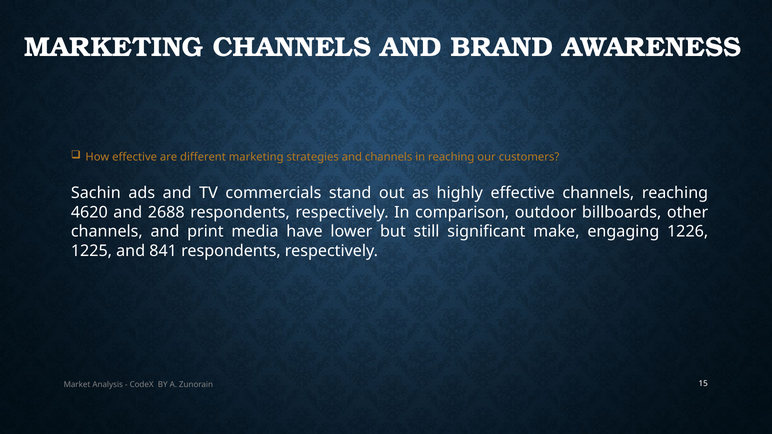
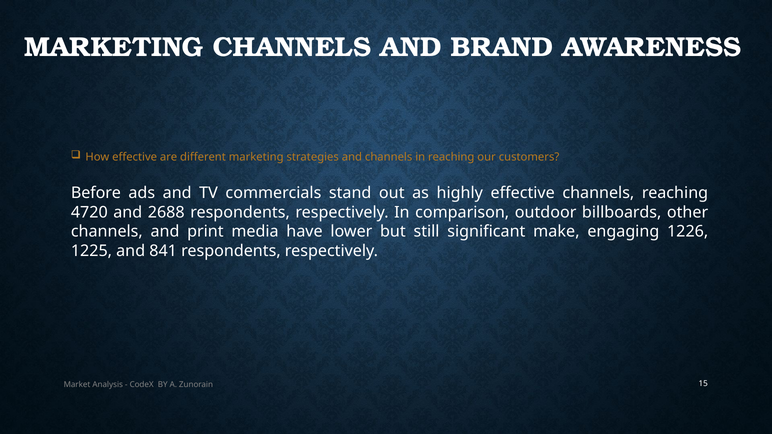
Sachin: Sachin -> Before (96, 193)
4620: 4620 -> 4720 (89, 212)
